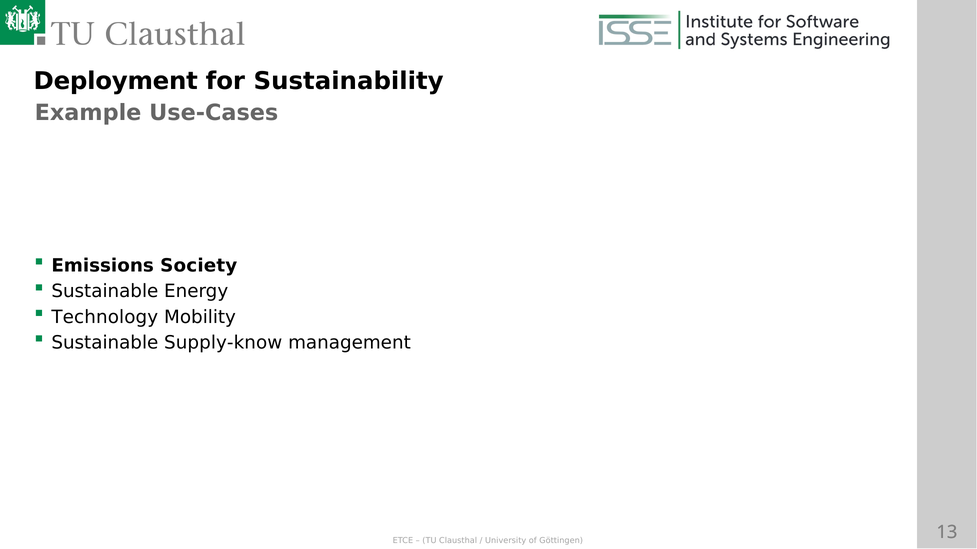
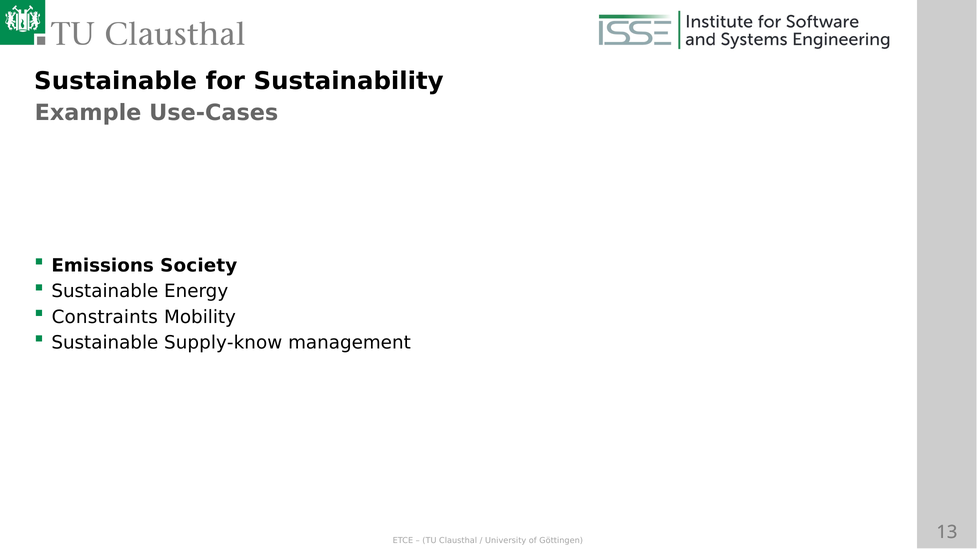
Deployment: Deployment -> Sustainable (116, 81)
Technology: Technology -> Constraints (105, 317)
